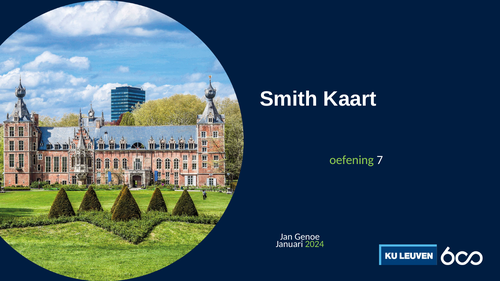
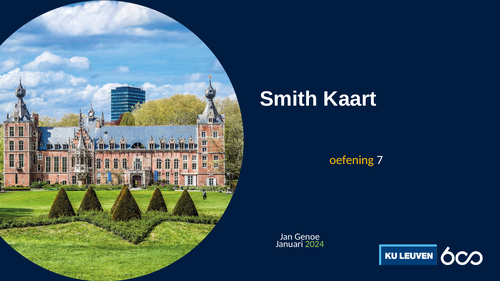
oefening colour: light green -> yellow (352, 160)
